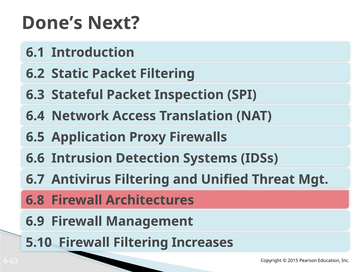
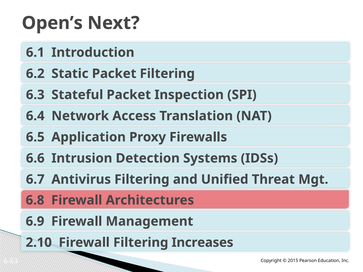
Done’s: Done’s -> Open’s (52, 23)
5.10: 5.10 -> 2.10 (39, 243)
